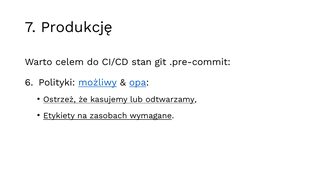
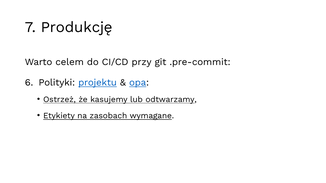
stan: stan -> przy (142, 62)
możliwy: możliwy -> projektu (98, 83)
